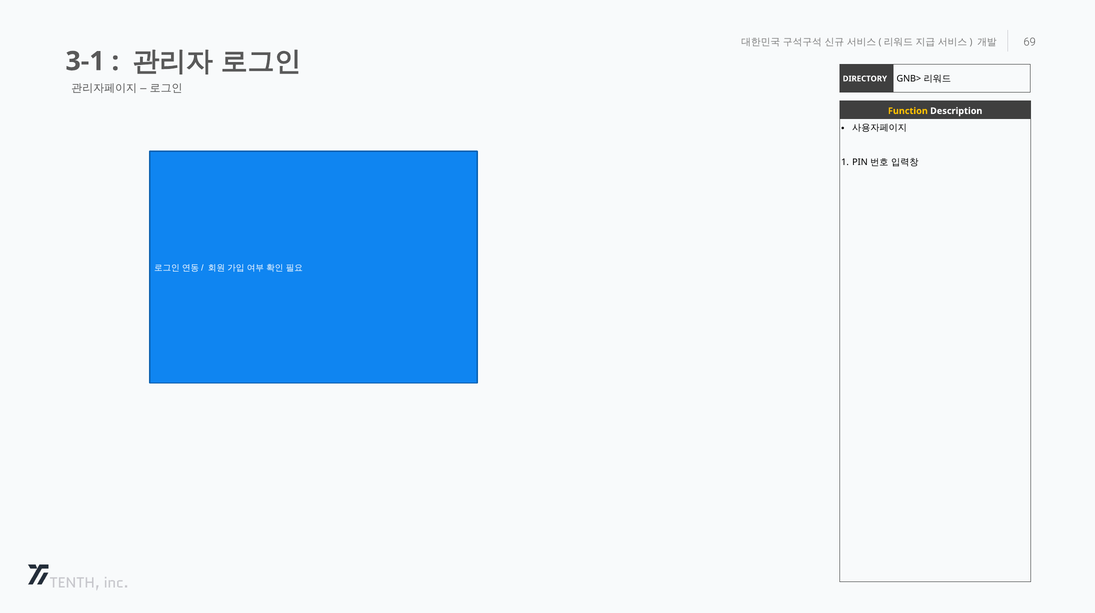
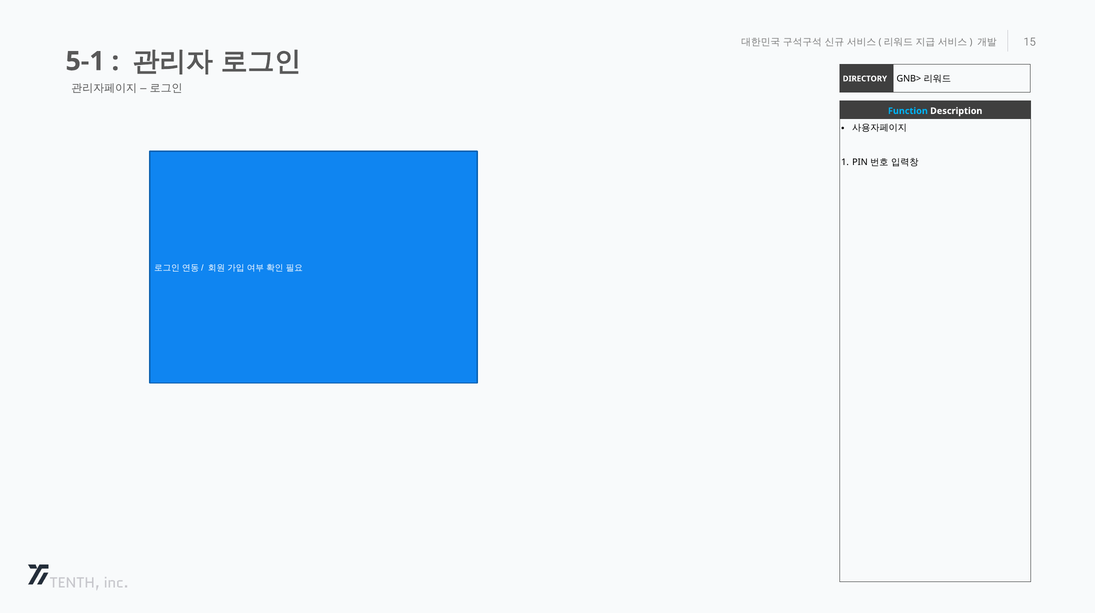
69: 69 -> 15 (1030, 42)
3-1: 3-1 -> 5-1 (85, 61)
Function colour: yellow -> light blue (908, 111)
